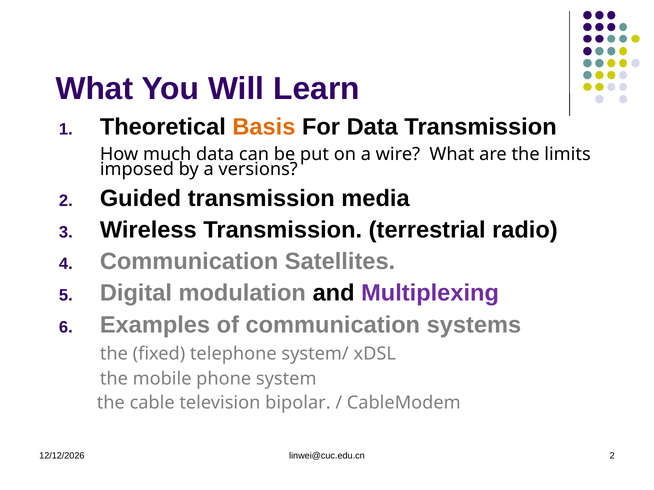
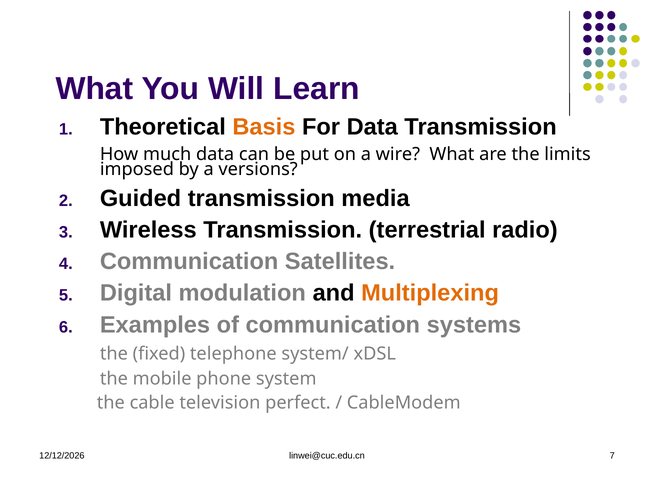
Multiplexing colour: purple -> orange (430, 293)
bipolar: bipolar -> perfect (298, 403)
linwei@cuc.edu.cn 2: 2 -> 7 (612, 456)
